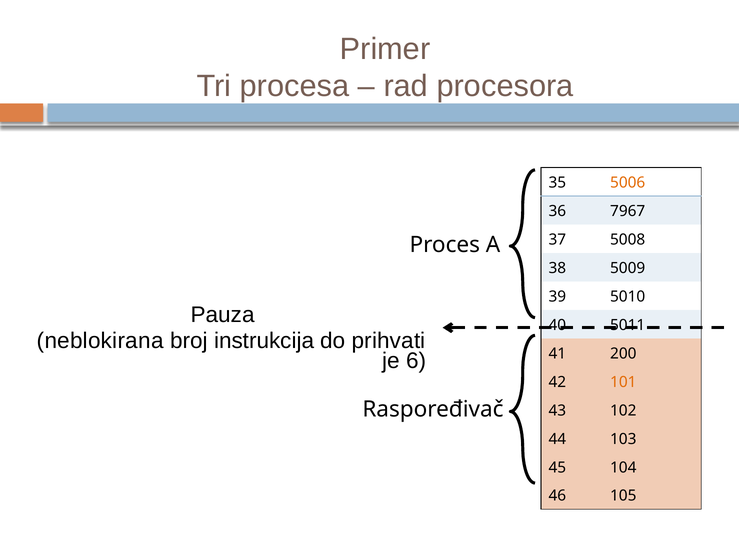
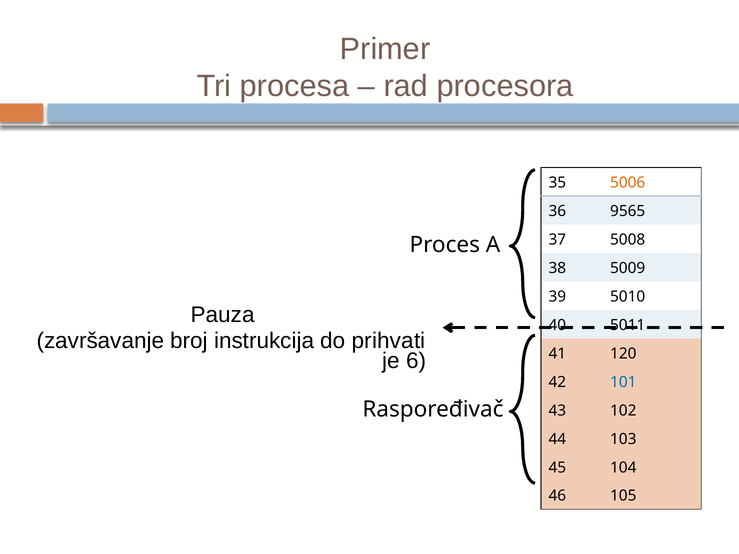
7967: 7967 -> 9565 (628, 211)
neblokirana: neblokirana -> završavanje (100, 341)
200: 200 -> 120 (623, 354)
101 colour: orange -> blue (623, 382)
